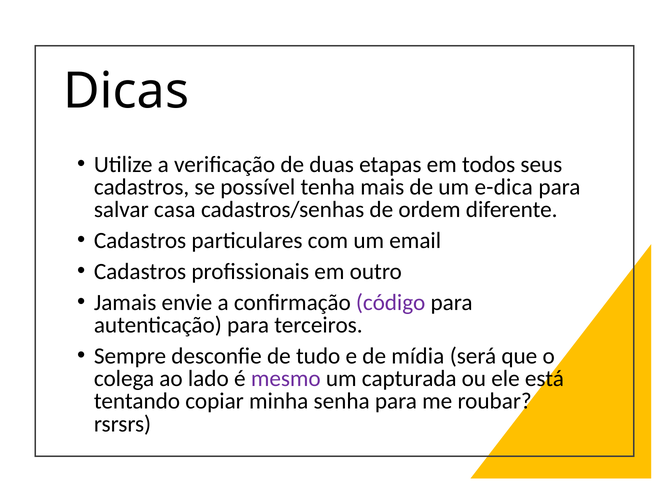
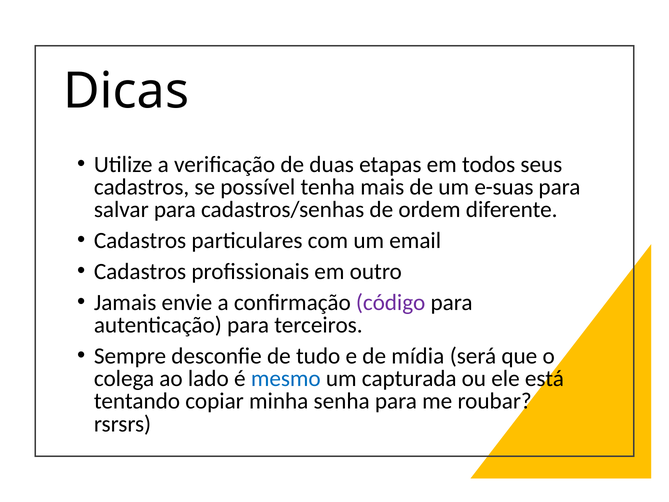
e-dica: e-dica -> e-suas (504, 187)
salvar casa: casa -> para (175, 210)
mesmo colour: purple -> blue (286, 378)
